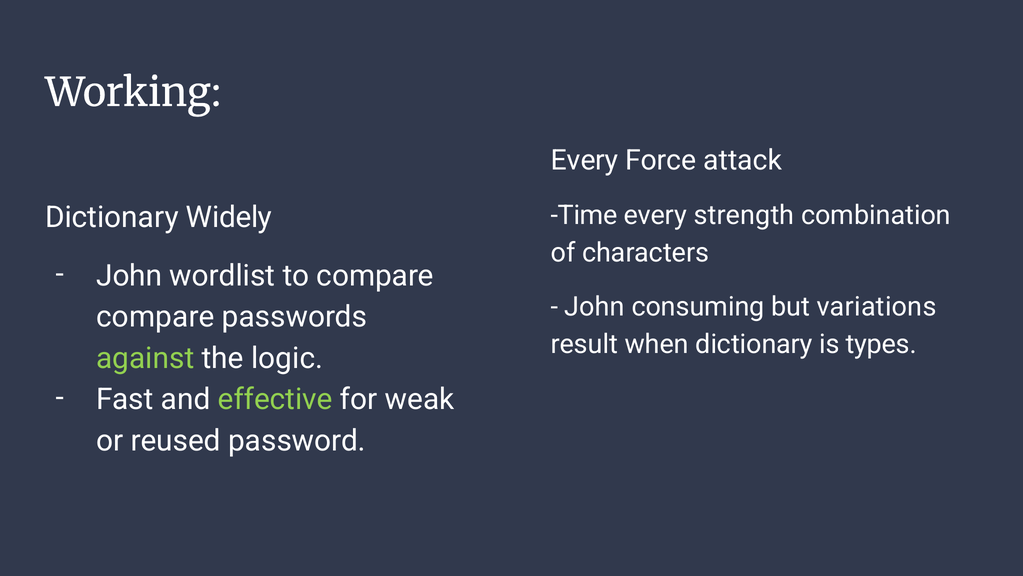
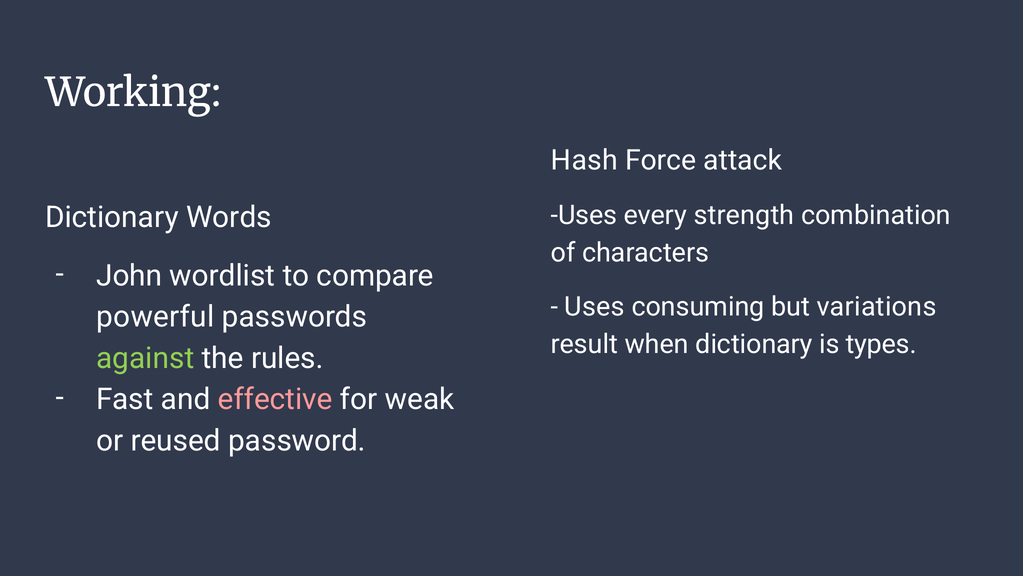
Every: Every -> Hash (584, 160)
Time: Time -> Uses (584, 215)
Widely: Widely -> Words (229, 217)
John: John -> Uses (595, 307)
compare: compare -> powerful (155, 317)
logic: logic -> rules (287, 358)
effective colour: light green -> pink (275, 399)
